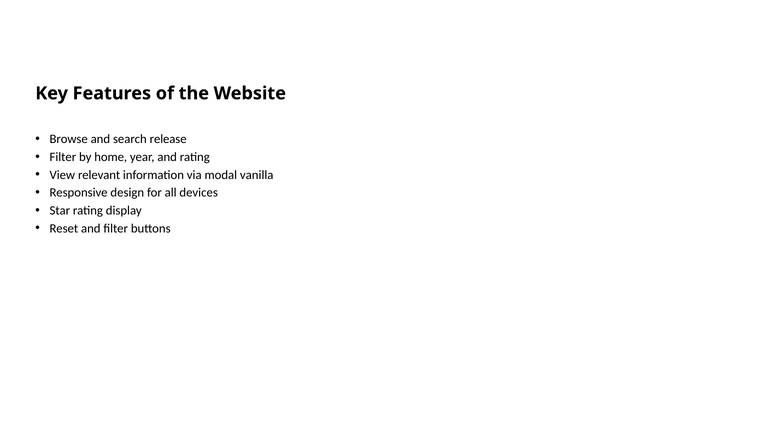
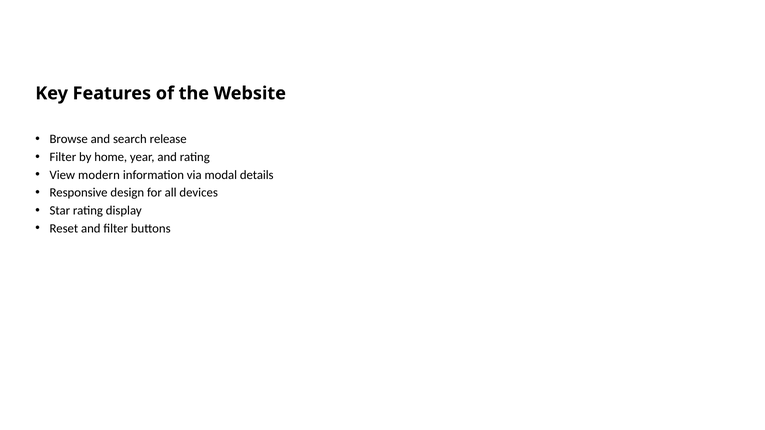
relevant: relevant -> modern (99, 175)
vanilla: vanilla -> details (257, 175)
